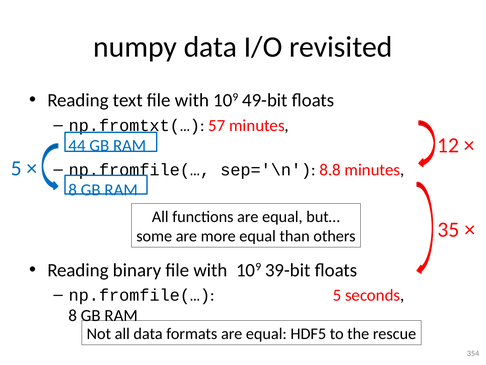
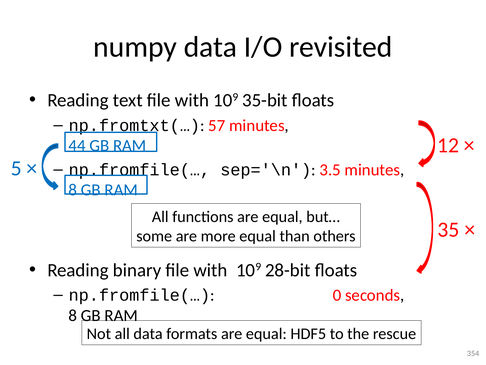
49-bit: 49-bit -> 35-bit (265, 100)
8.8: 8.8 -> 3.5 (330, 170)
39-bit: 39-bit -> 28-bit (288, 270)
np.fromfile(… 5: 5 -> 0 (337, 295)
